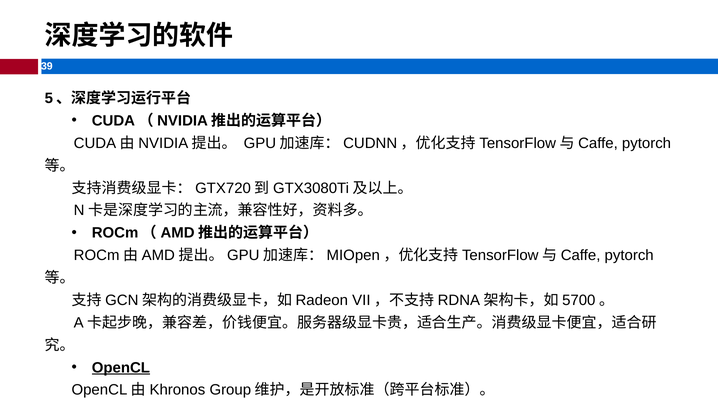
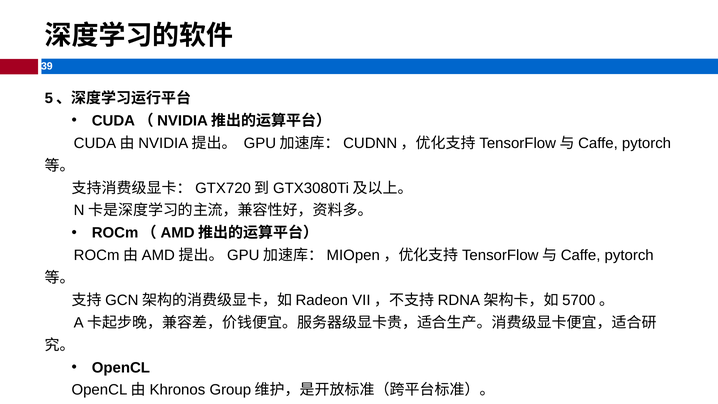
OpenCL underline: present -> none (121, 367)
